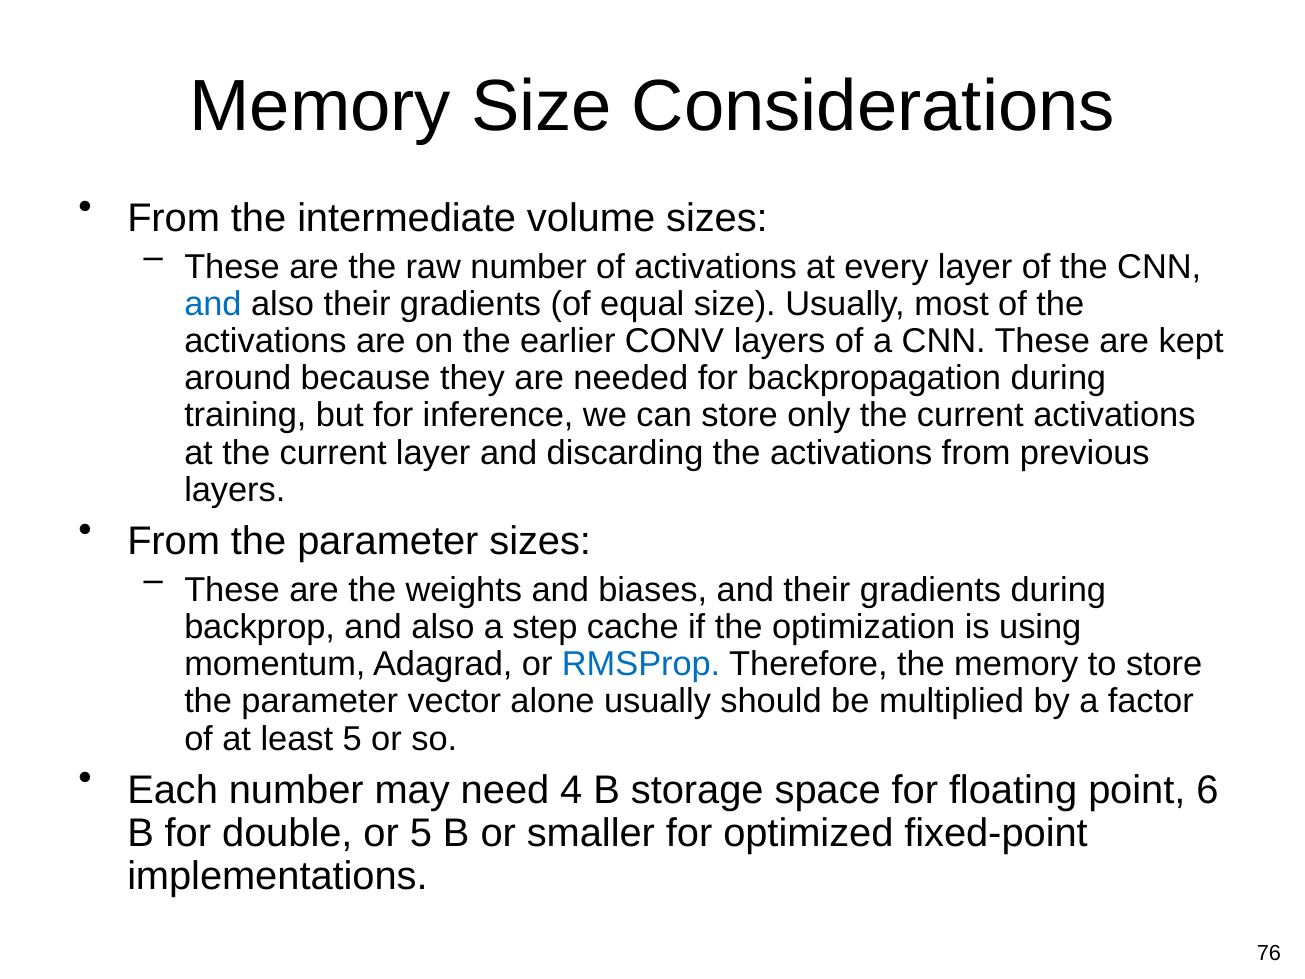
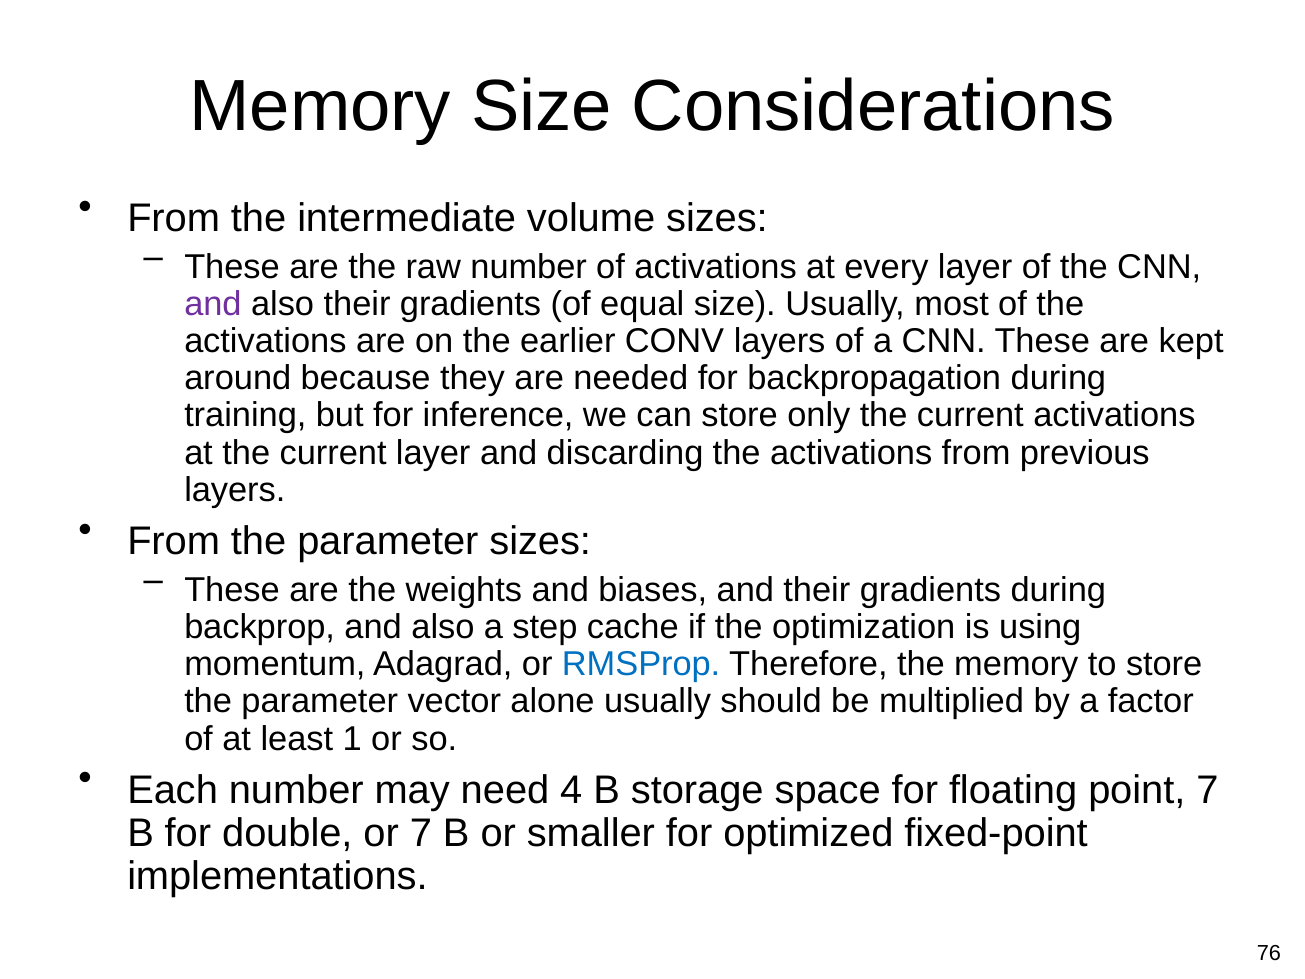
and colour: blue -> purple (213, 304)
least 5: 5 -> 1 (352, 738)
point 6: 6 -> 7 (1207, 790)
or 5: 5 -> 7 (421, 833)
